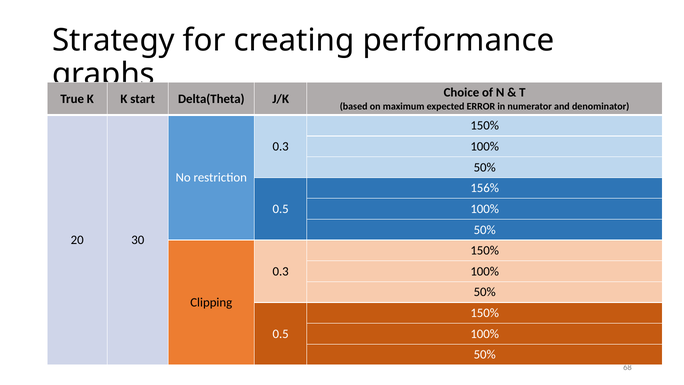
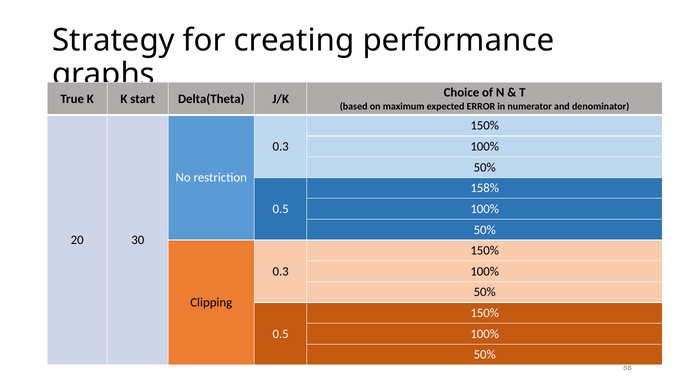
156%: 156% -> 158% (485, 188)
